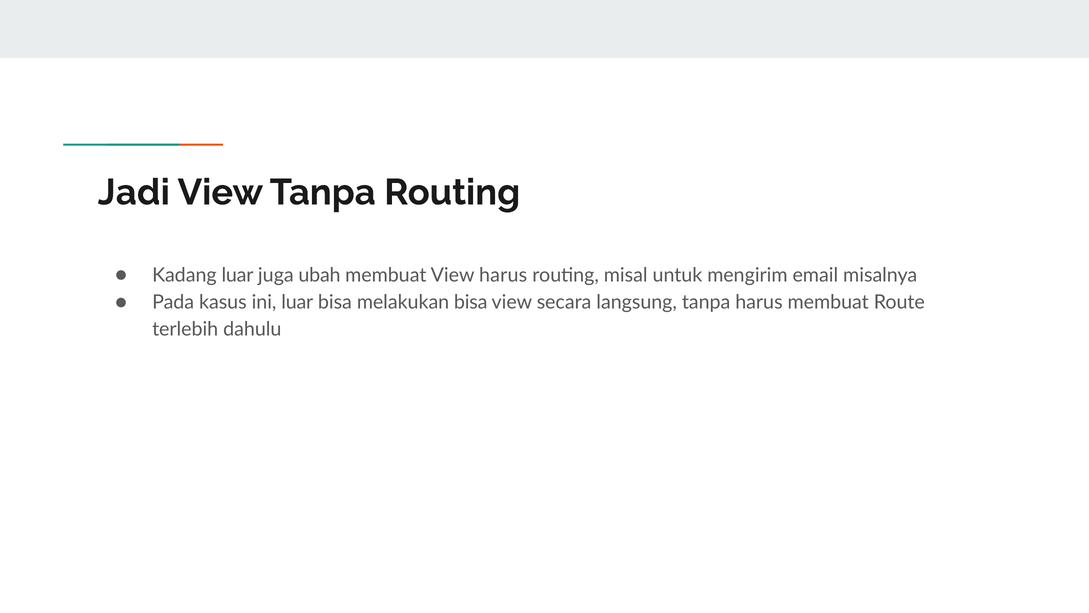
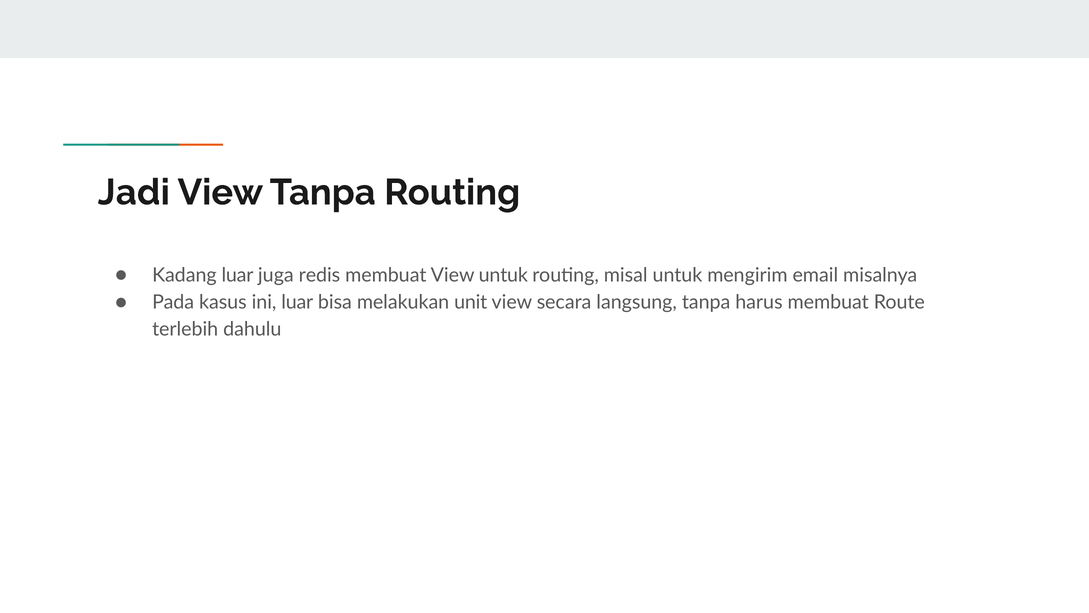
ubah: ubah -> redis (319, 275)
View harus: harus -> untuk (503, 275)
melakukan bisa: bisa -> unit (471, 302)
